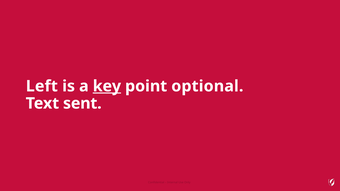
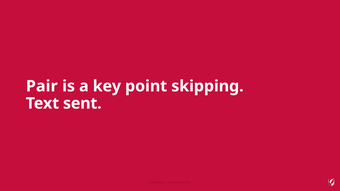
Left: Left -> Pair (42, 86)
key underline: present -> none (107, 86)
optional: optional -> skipping (207, 86)
